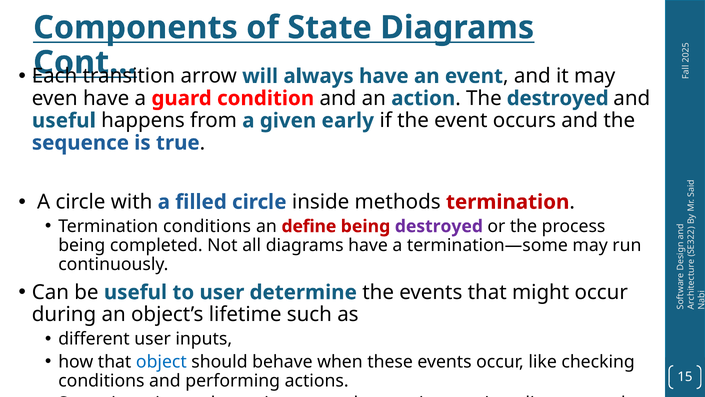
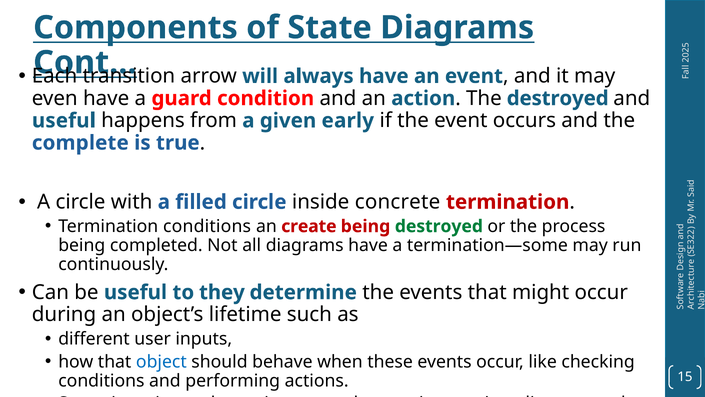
sequence: sequence -> complete (80, 143)
methods: methods -> concrete (398, 202)
define: define -> create (309, 226)
destroyed colour: purple -> green (439, 226)
to user: user -> they (222, 292)
